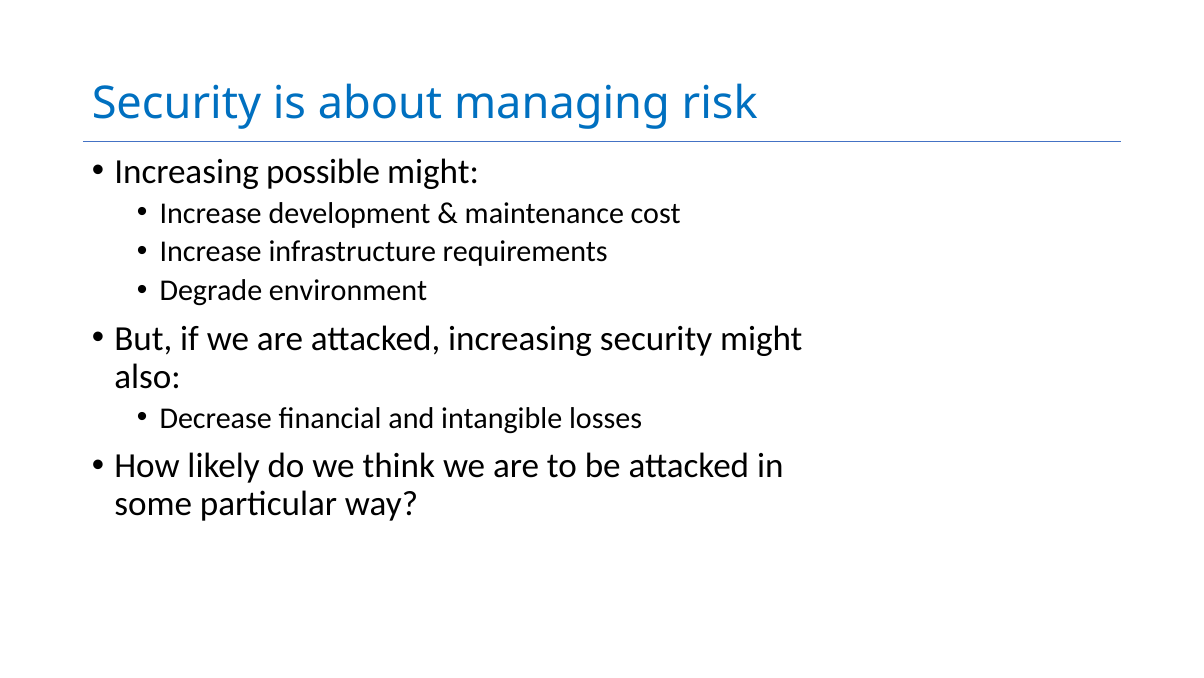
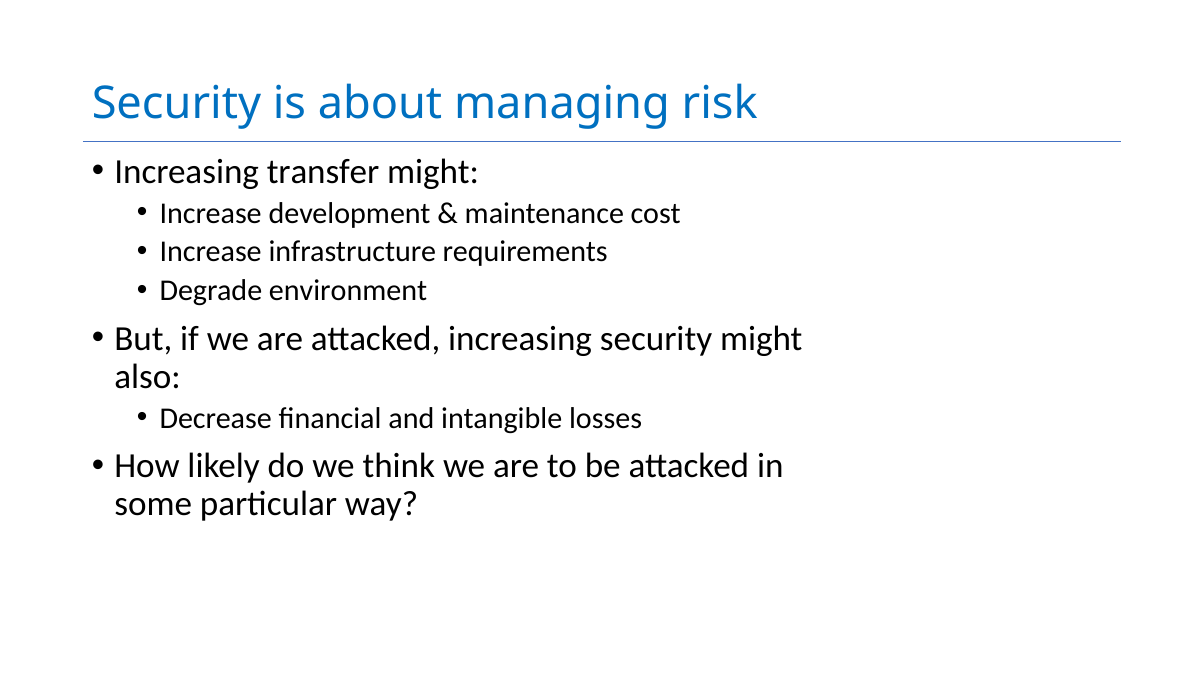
possible: possible -> transfer (323, 171)
